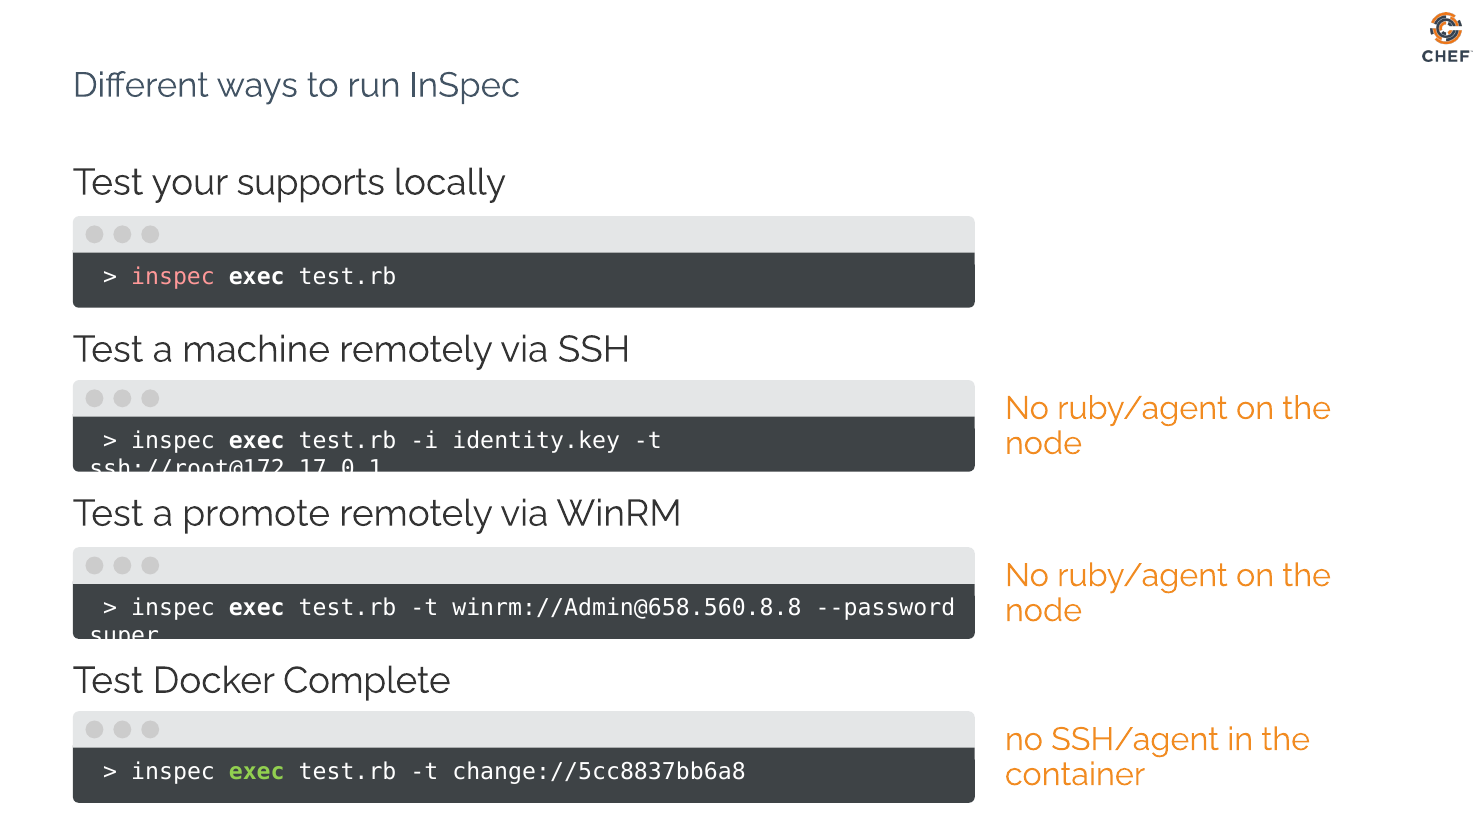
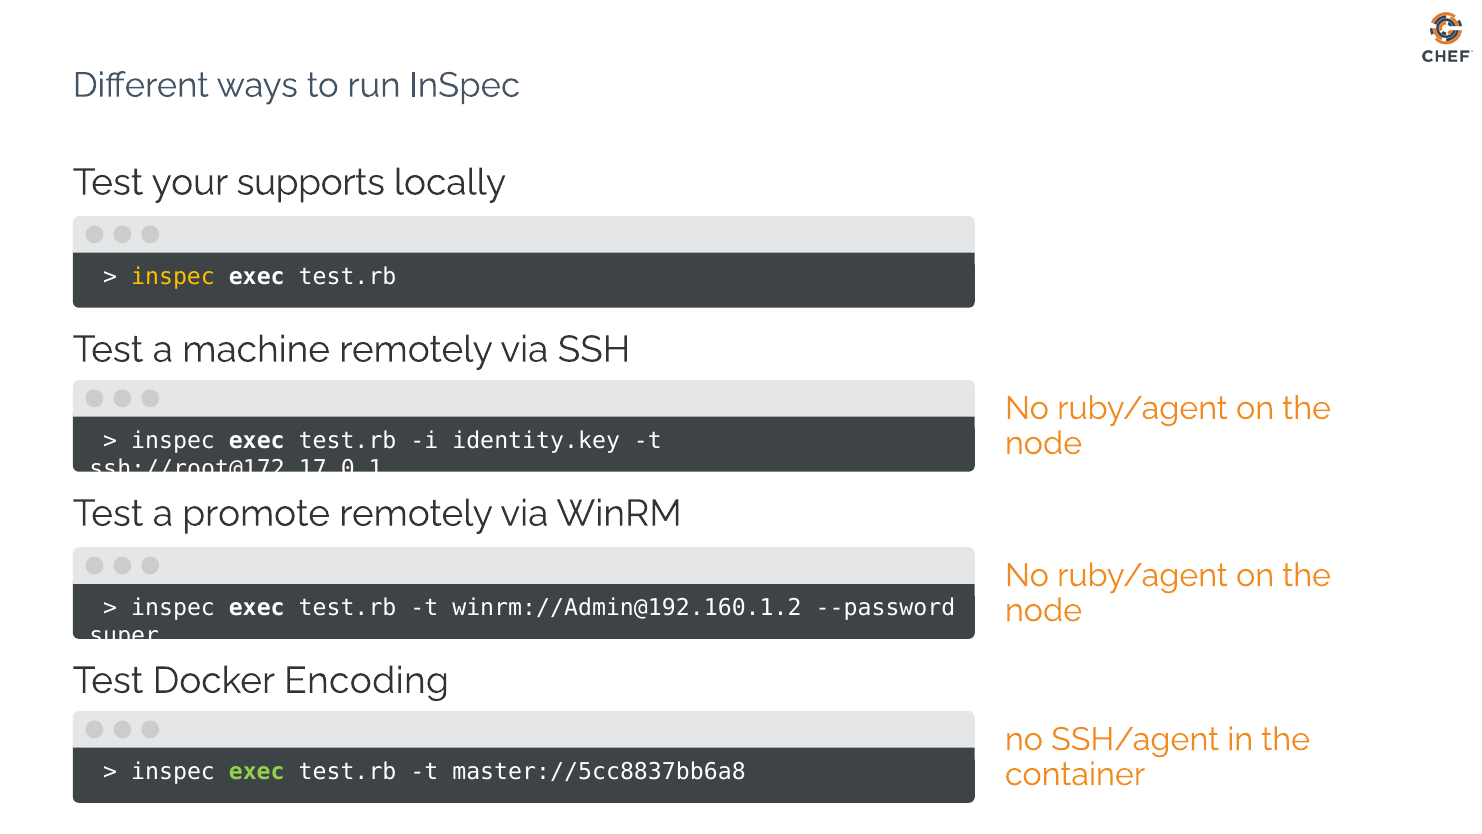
inspec colour: pink -> yellow (173, 277)
winrm://Admin@658.560.8.8: winrm://Admin@658.560.8.8 -> winrm://Admin@192.160.1.2 (627, 608)
Complete: Complete -> Encoding (366, 680)
change://5cc8837bb6a8: change://5cc8837bb6a8 -> master://5cc8837bb6a8 (599, 772)
